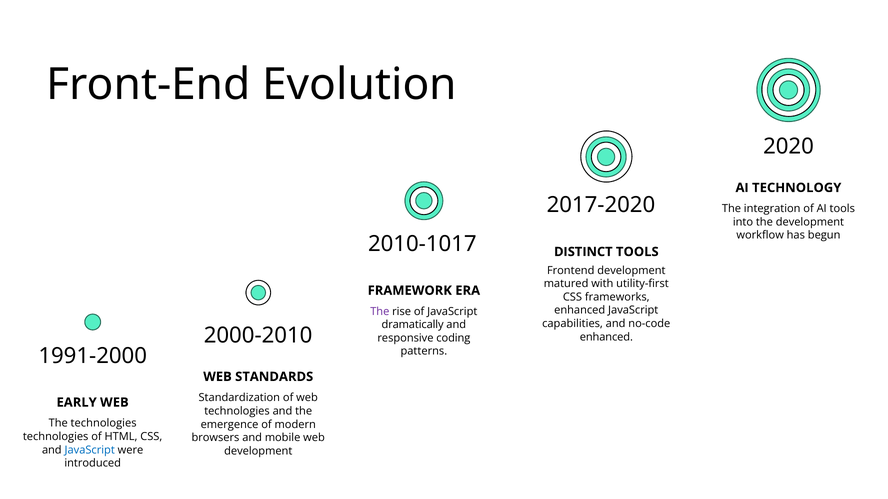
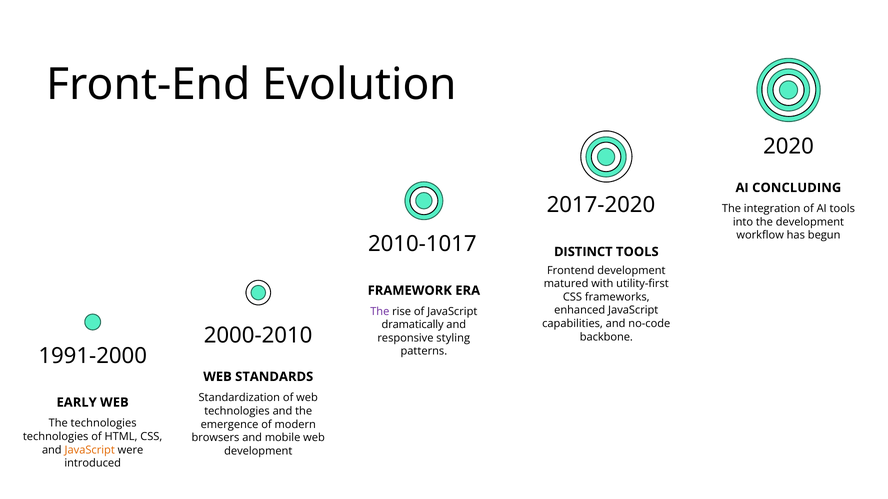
TECHNOLOGY: TECHNOLOGY -> CONCLUDING (797, 188)
enhanced: enhanced -> backbone (606, 337)
coding: coding -> styling (453, 338)
JavaScript colour: blue -> orange (90, 450)
